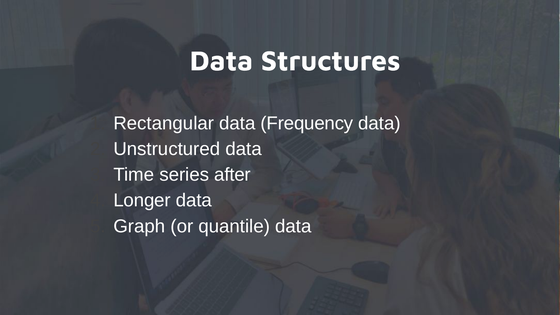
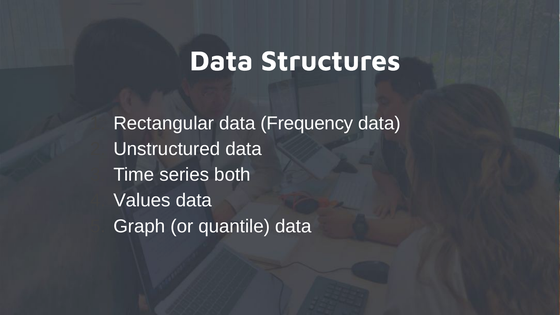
after: after -> both (232, 175)
Longer: Longer -> Values (142, 200)
